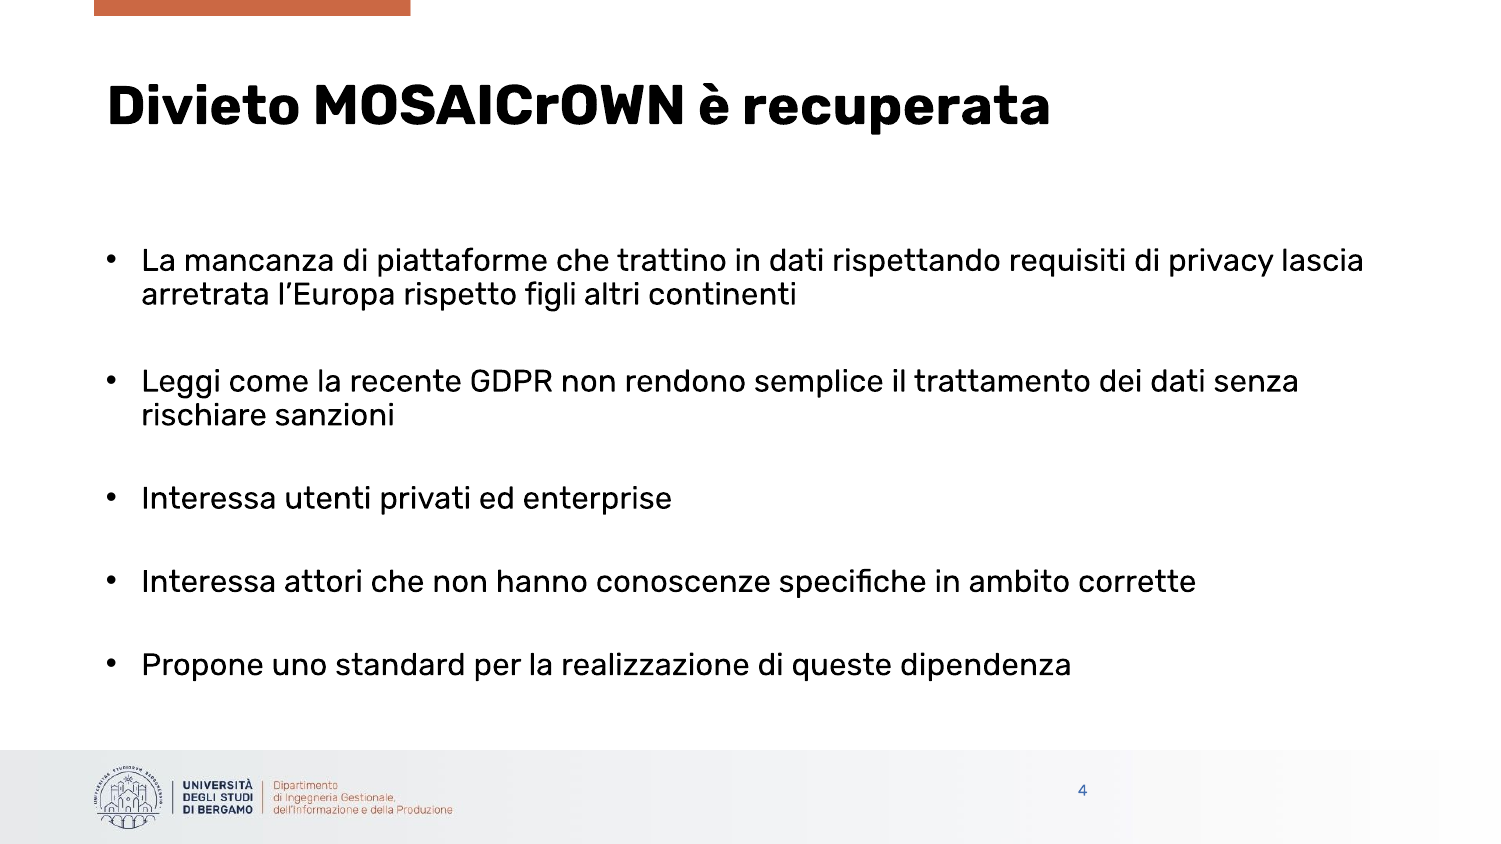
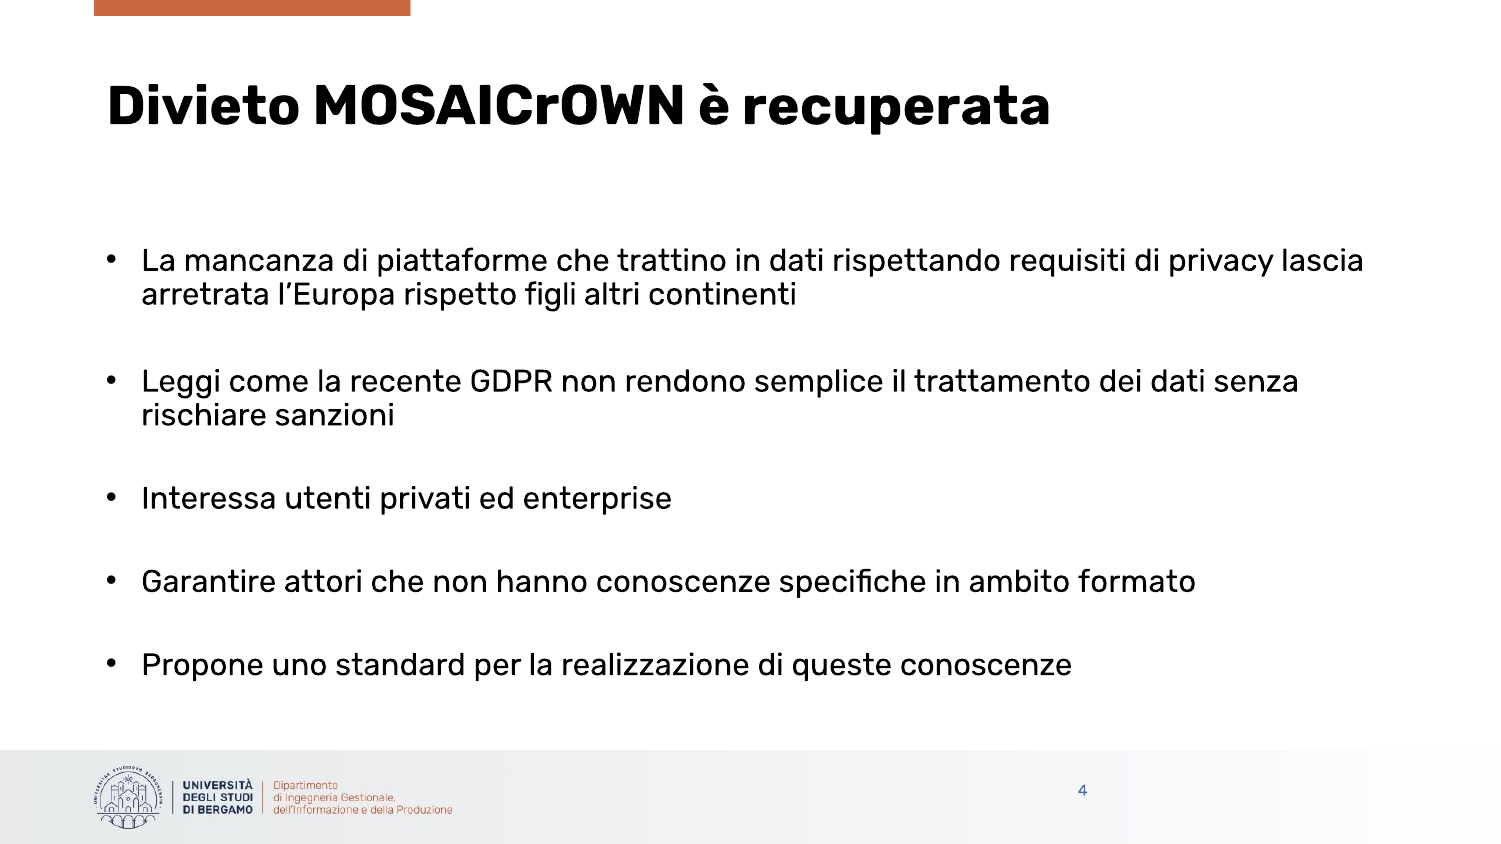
Interessa: Interessa -> Garantire (209, 582)
corrette: corrette -> formato (1137, 582)
queste dipendenza: dipendenza -> conoscenze (986, 665)
